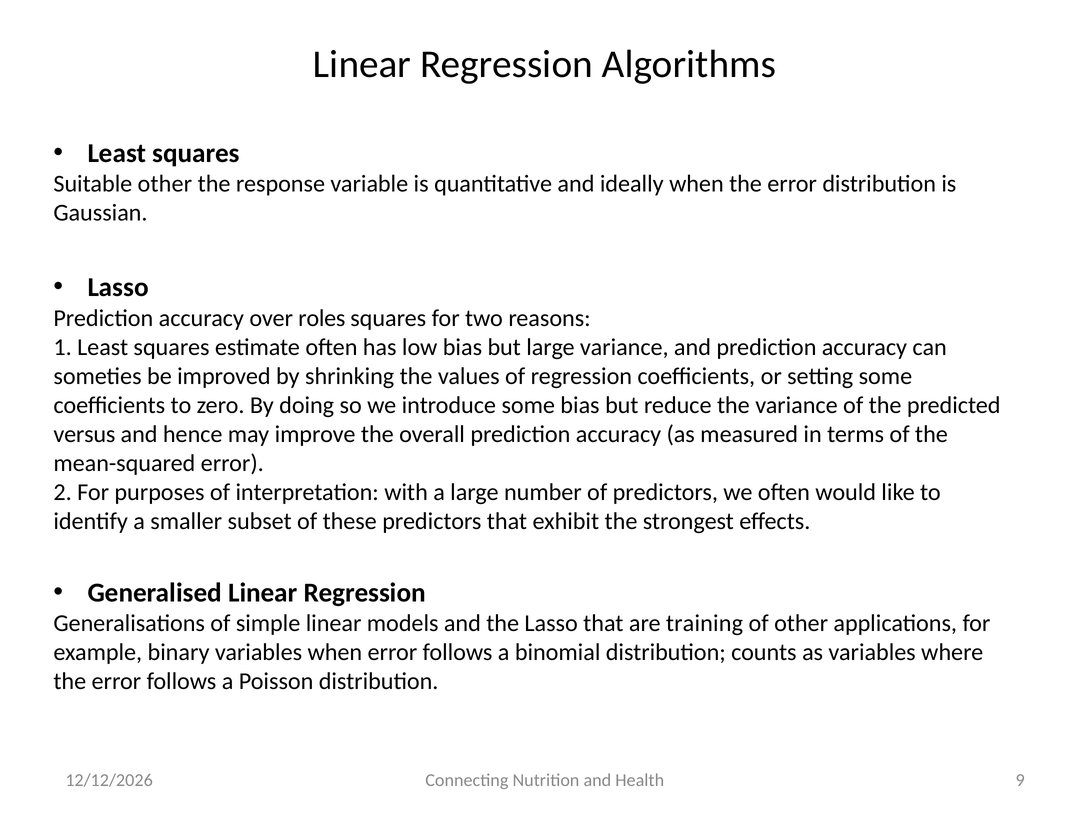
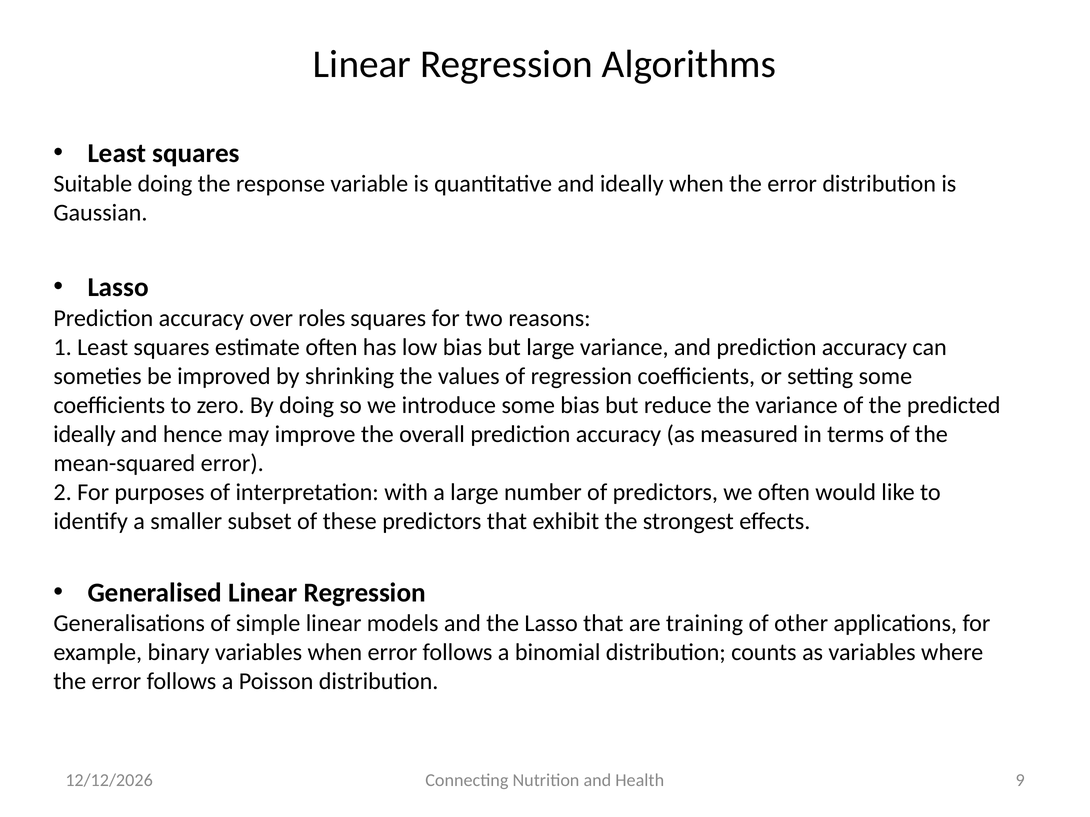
Suitable other: other -> doing (165, 184)
versus: versus -> ideally (84, 434)
